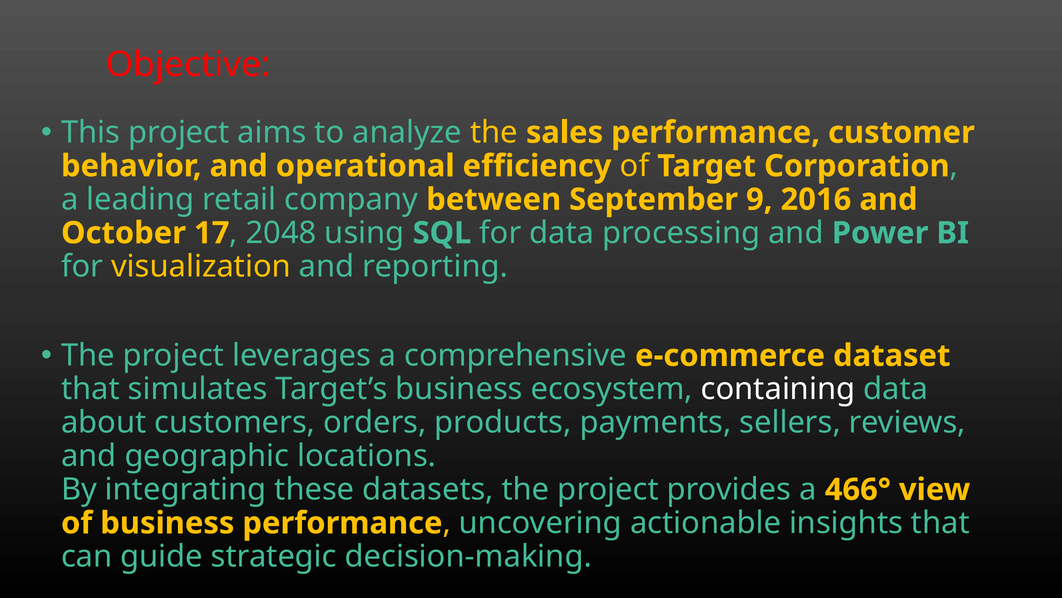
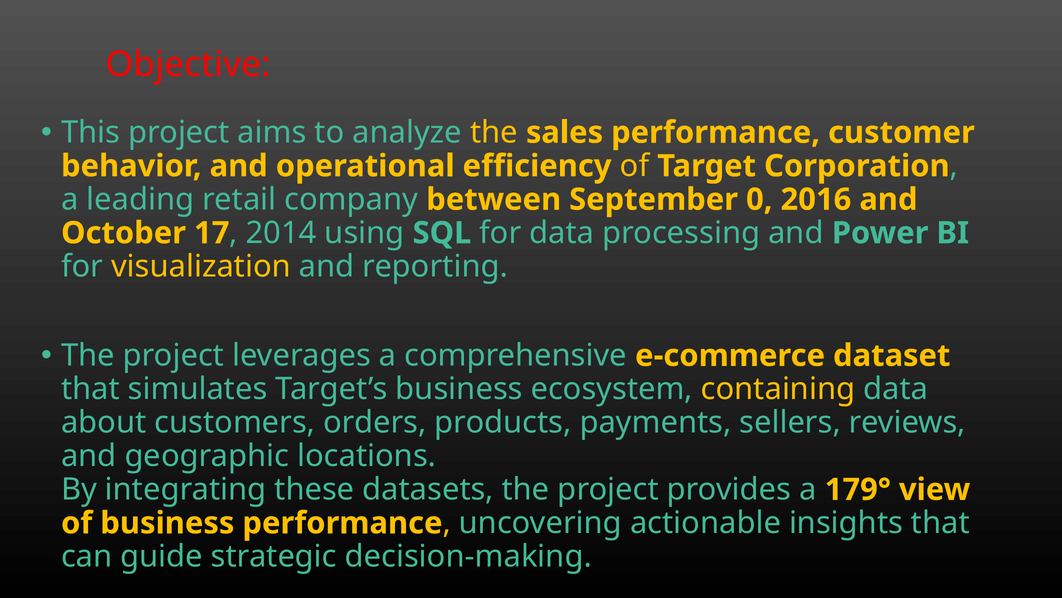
9: 9 -> 0 (759, 199)
2048: 2048 -> 2014 (281, 233)
containing colour: white -> yellow (778, 389)
466°: 466° -> 179° (858, 489)
